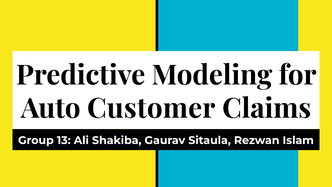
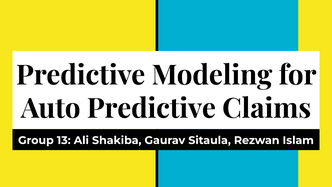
Auto Customer: Customer -> Predictive (151, 108)
